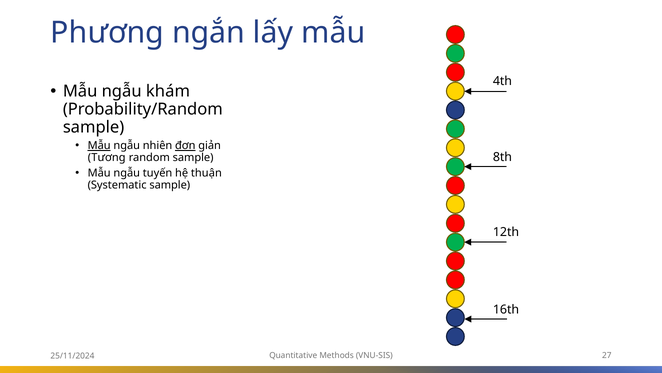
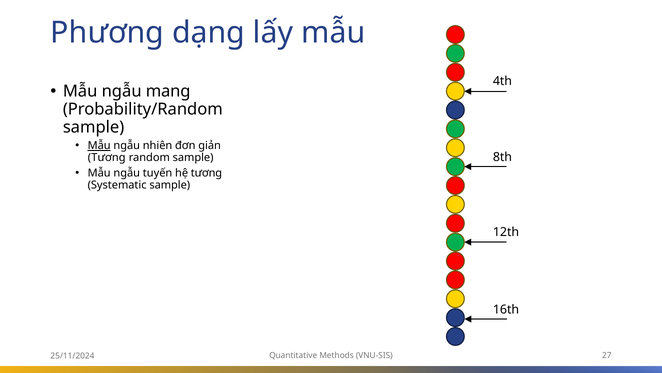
ngắn: ngắn -> dạng (209, 32)
khám: khám -> mang (168, 91)
đơn underline: present -> none (185, 145)
hệ thuận: thuận -> tương (206, 173)
